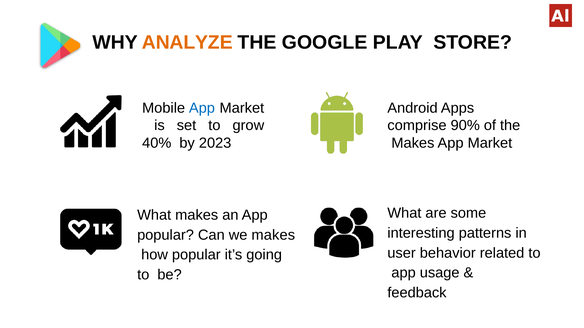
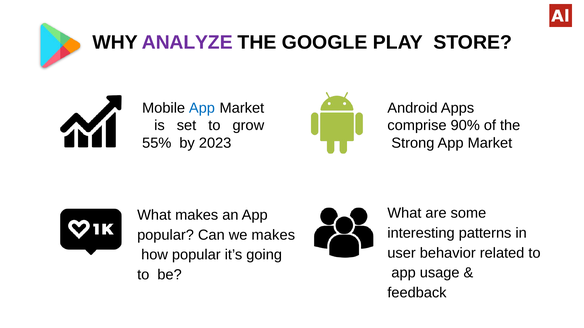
ANALYZE colour: orange -> purple (187, 42)
40%: 40% -> 55% (157, 143)
Makes: Makes -> Strong (413, 143)
